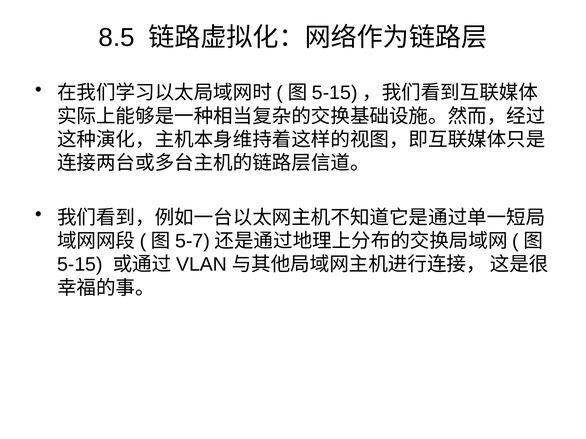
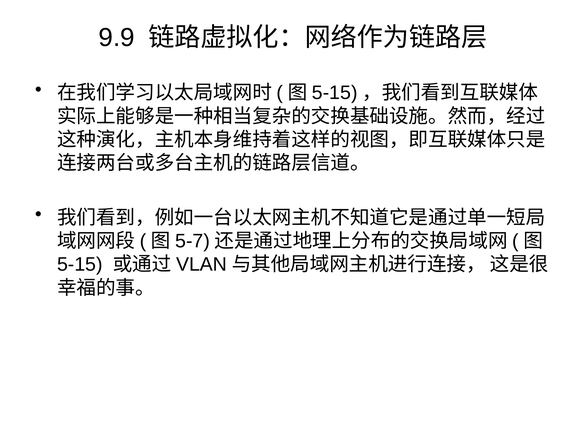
8.5: 8.5 -> 9.9 (117, 37)
